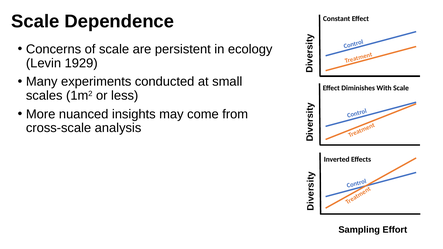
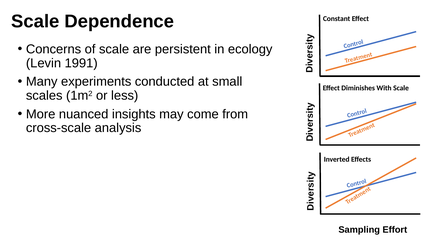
1929: 1929 -> 1991 (81, 63)
